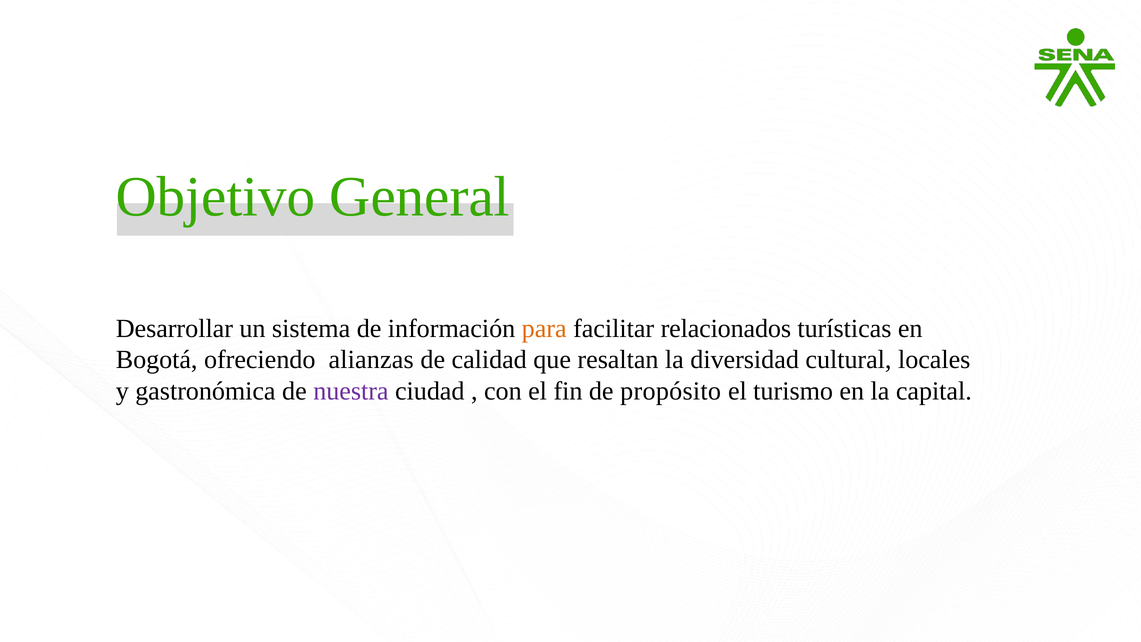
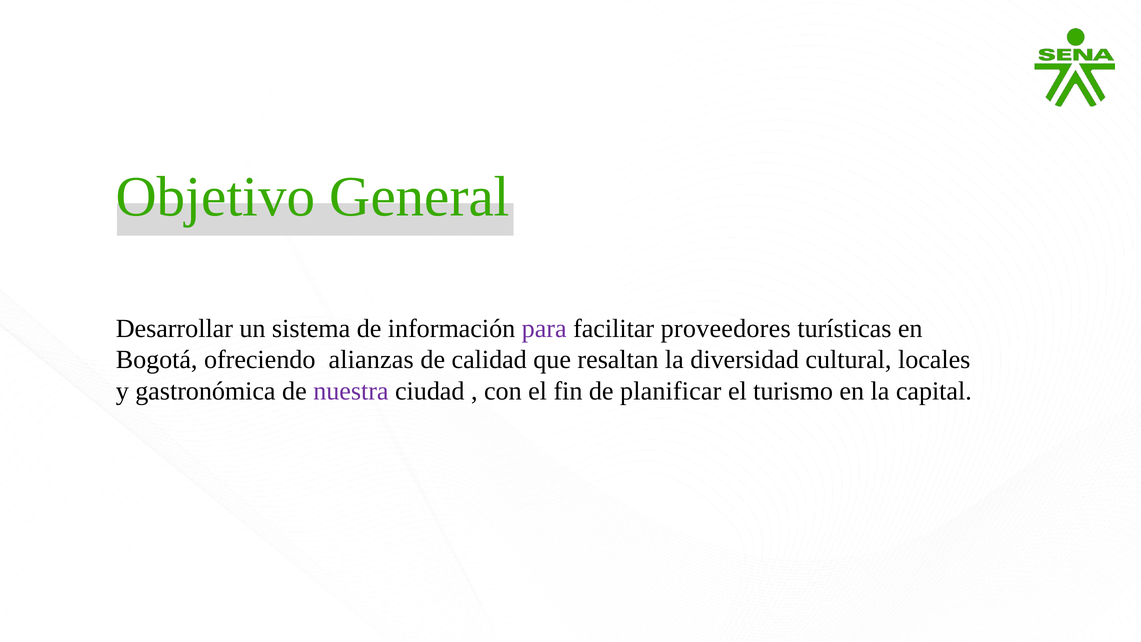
para colour: orange -> purple (544, 328)
relacionados: relacionados -> proveedores (726, 328)
propósito: propósito -> planificar (671, 391)
